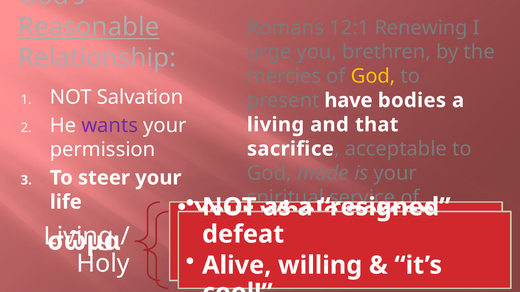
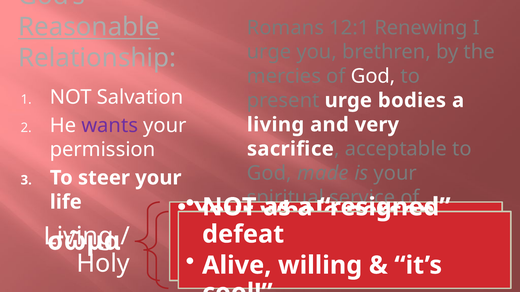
God colour: yellow -> white (373, 76)
present have: have -> urge (348, 101)
that: that -> very (377, 125)
